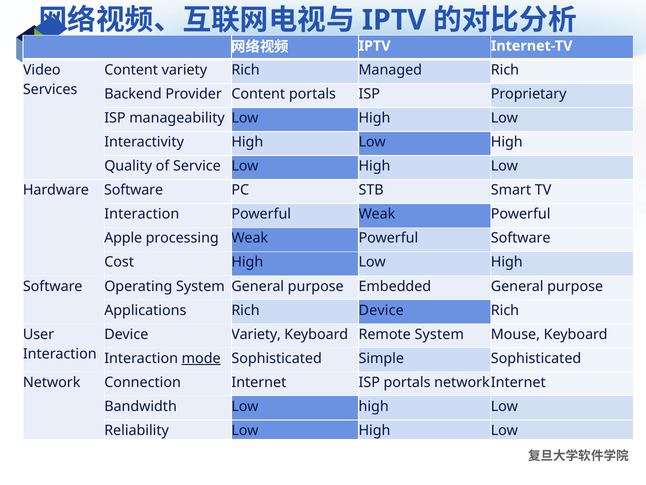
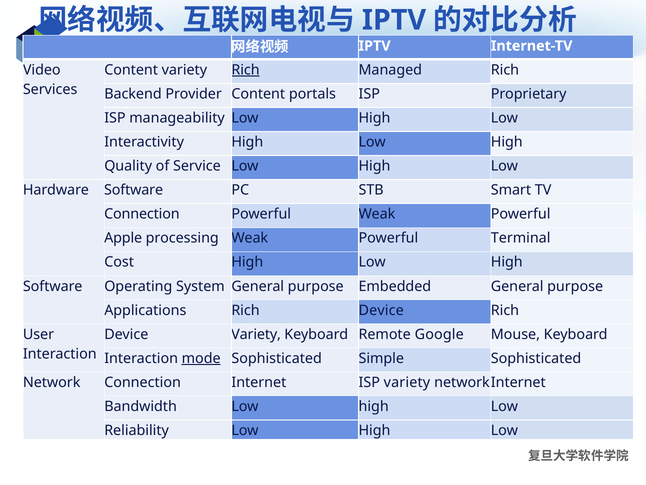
Rich underline: none -> present (246, 70)
Interaction: Interaction -> Connection (142, 214)
Powerful Software: Software -> Terminal (521, 238)
Remote System: System -> Google (439, 334)
ISP portals: portals -> variety (407, 382)
